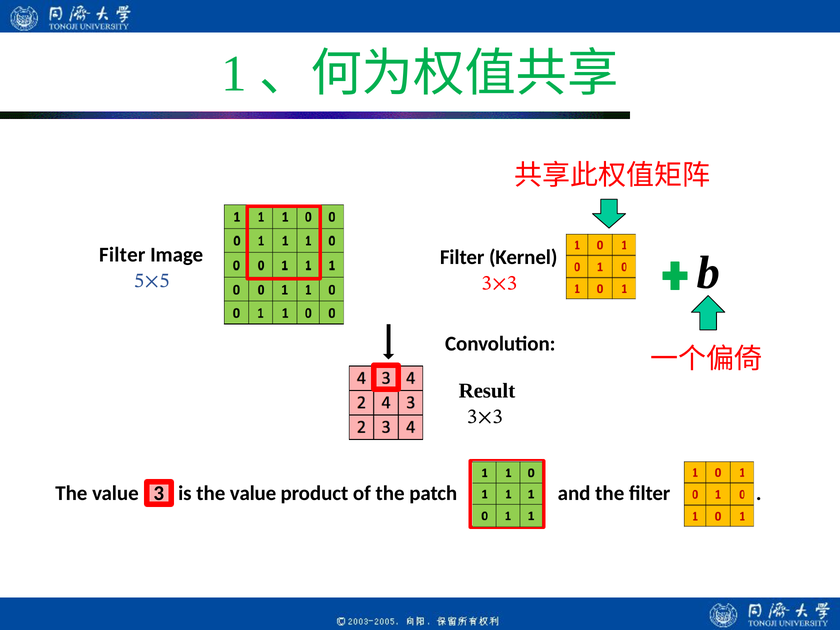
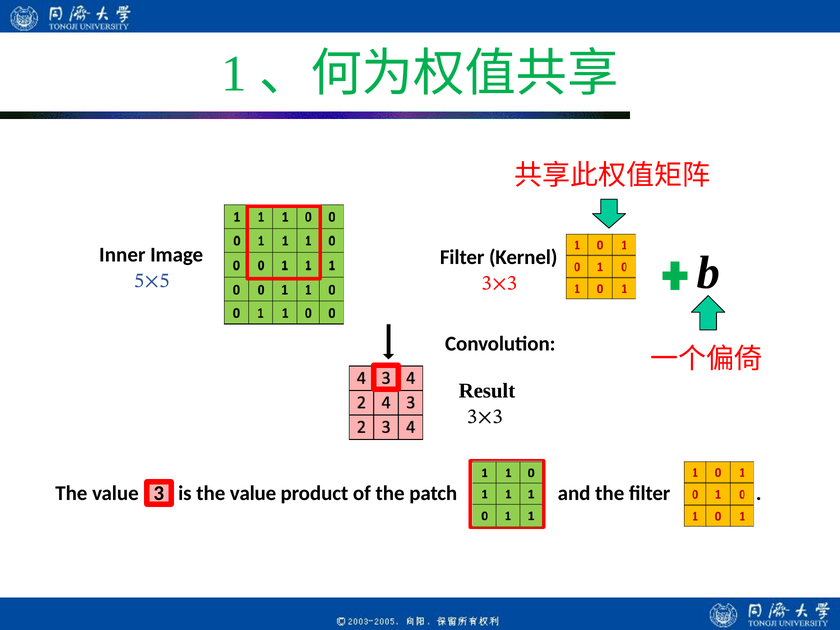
Filter: Filter -> Inner (122, 255)
